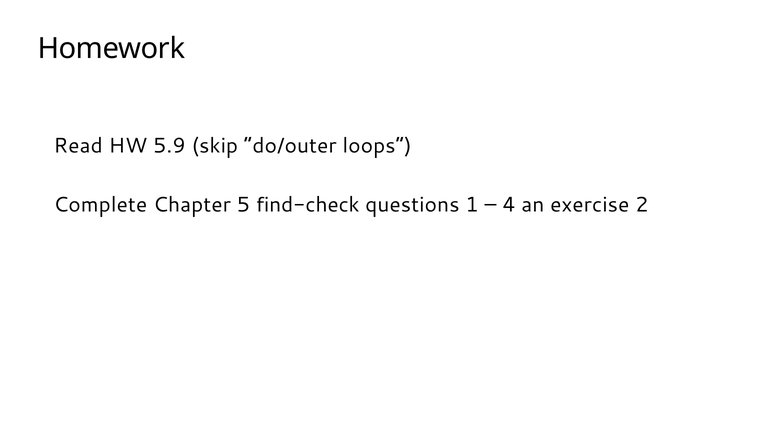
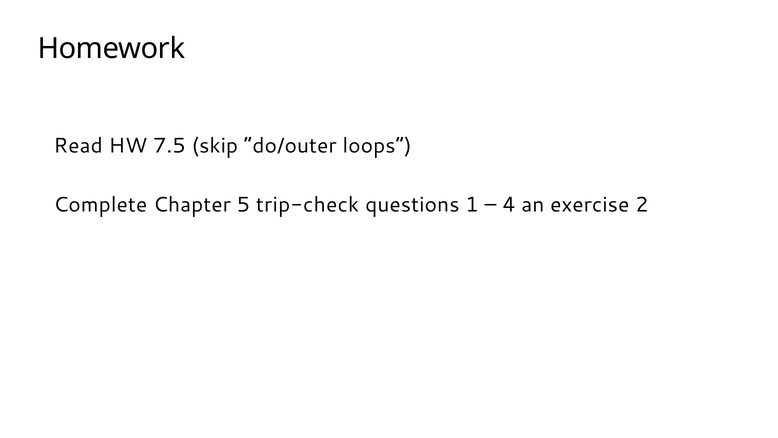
5.9: 5.9 -> 7.5 (169, 145)
find-check: find-check -> trip-check (308, 205)
